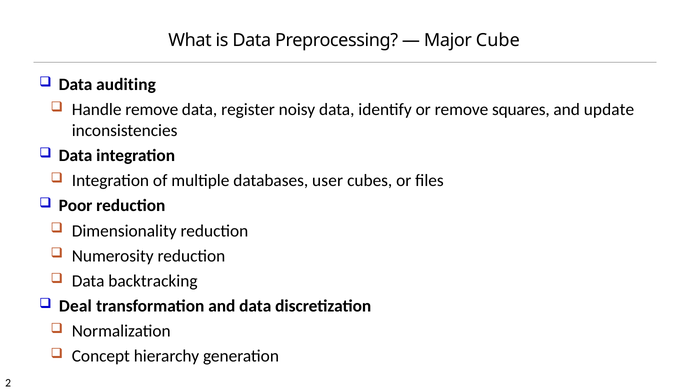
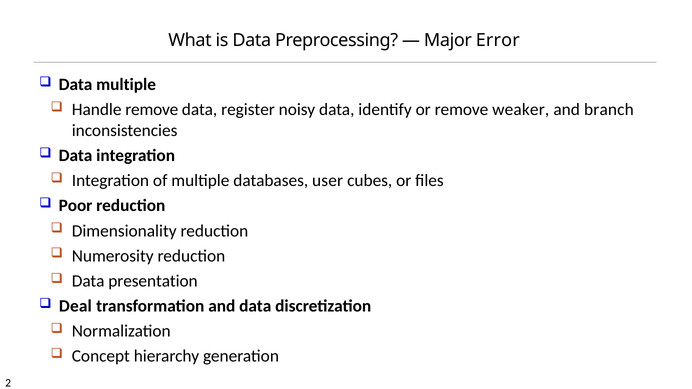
Cube: Cube -> Error (498, 40)
Data auditing: auditing -> multiple (126, 85)
squares: squares -> weaker (521, 110)
update: update -> branch (609, 110)
backtracking: backtracking -> presentation (153, 281)
